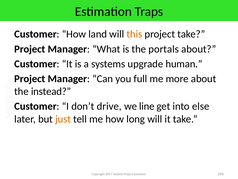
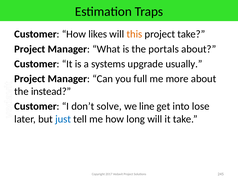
land: land -> likes (98, 34)
human: human -> usually (184, 64)
drive: drive -> solve (109, 106)
else: else -> lose (201, 106)
just colour: orange -> blue (63, 119)
